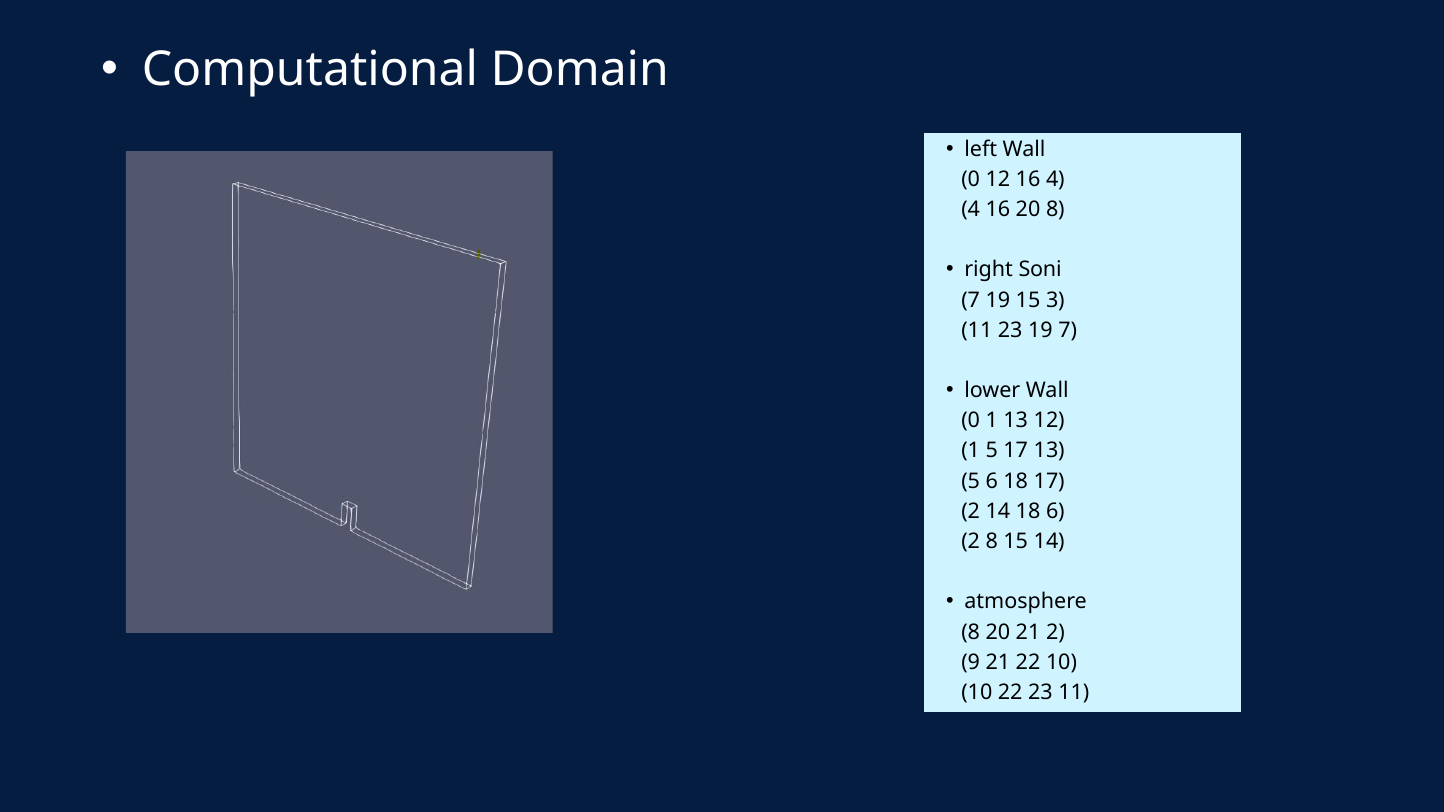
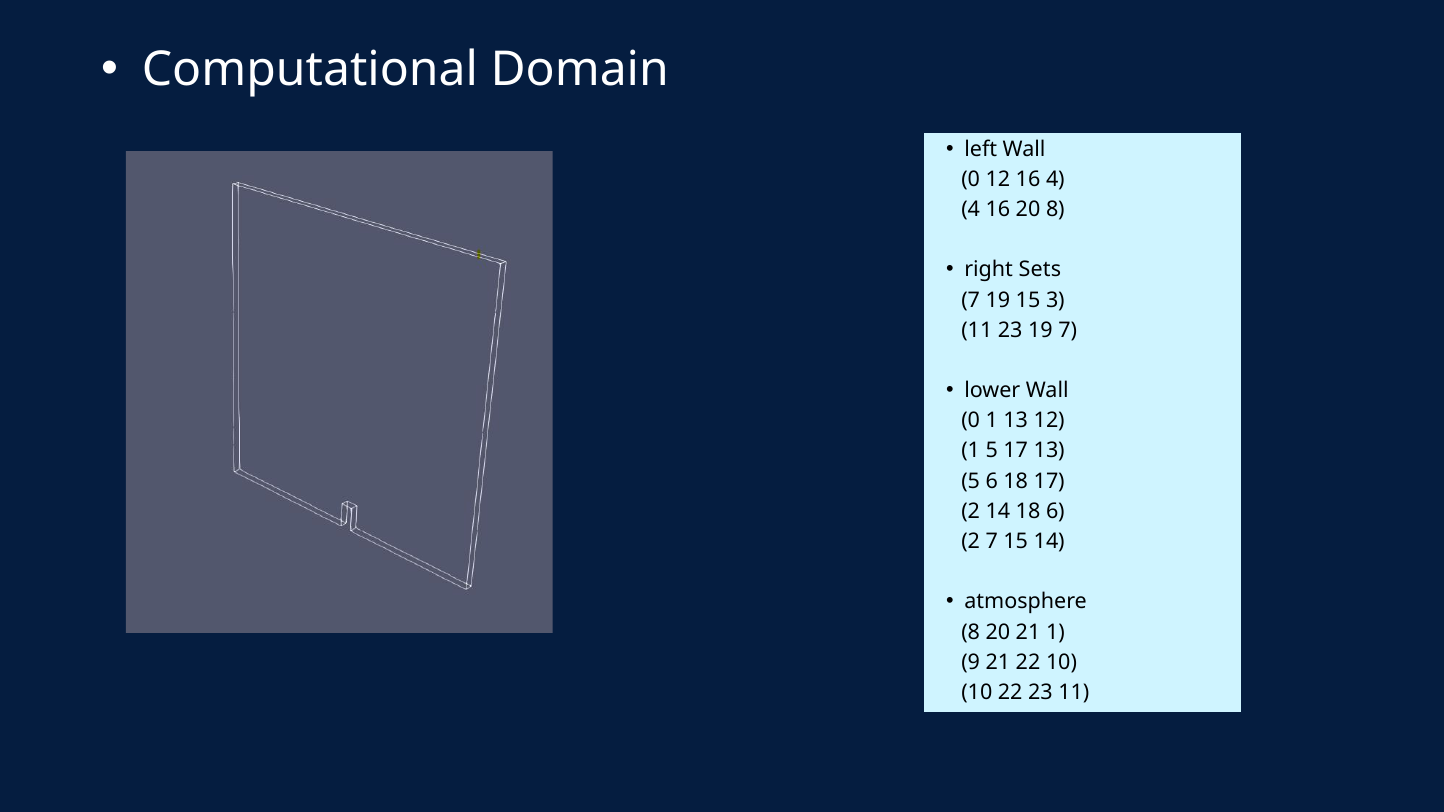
Soni: Soni -> Sets (1040, 270)
2 8: 8 -> 7 (992, 542)
21 2: 2 -> 1 (1055, 632)
